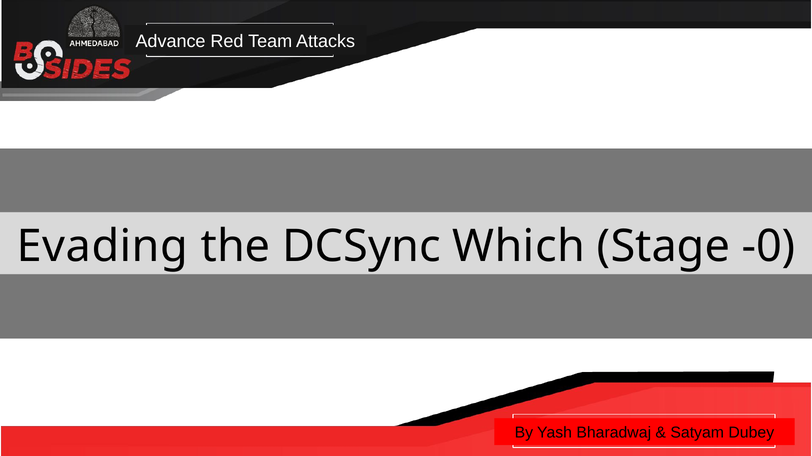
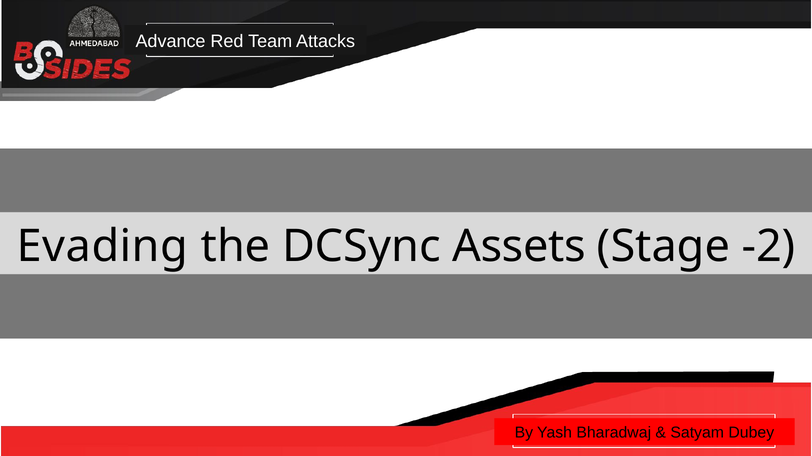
Which: Which -> Assets (519, 247)
-0: -0 -> -2 (769, 247)
